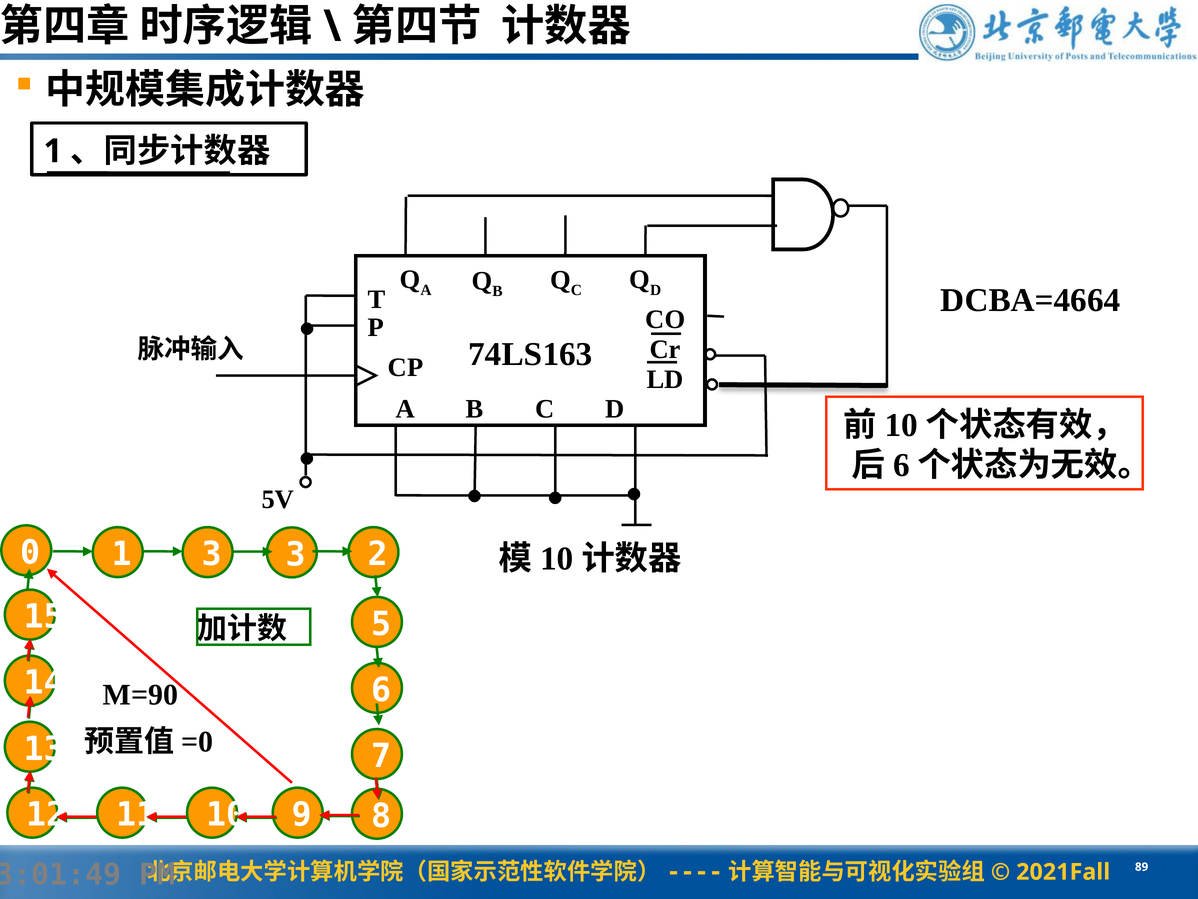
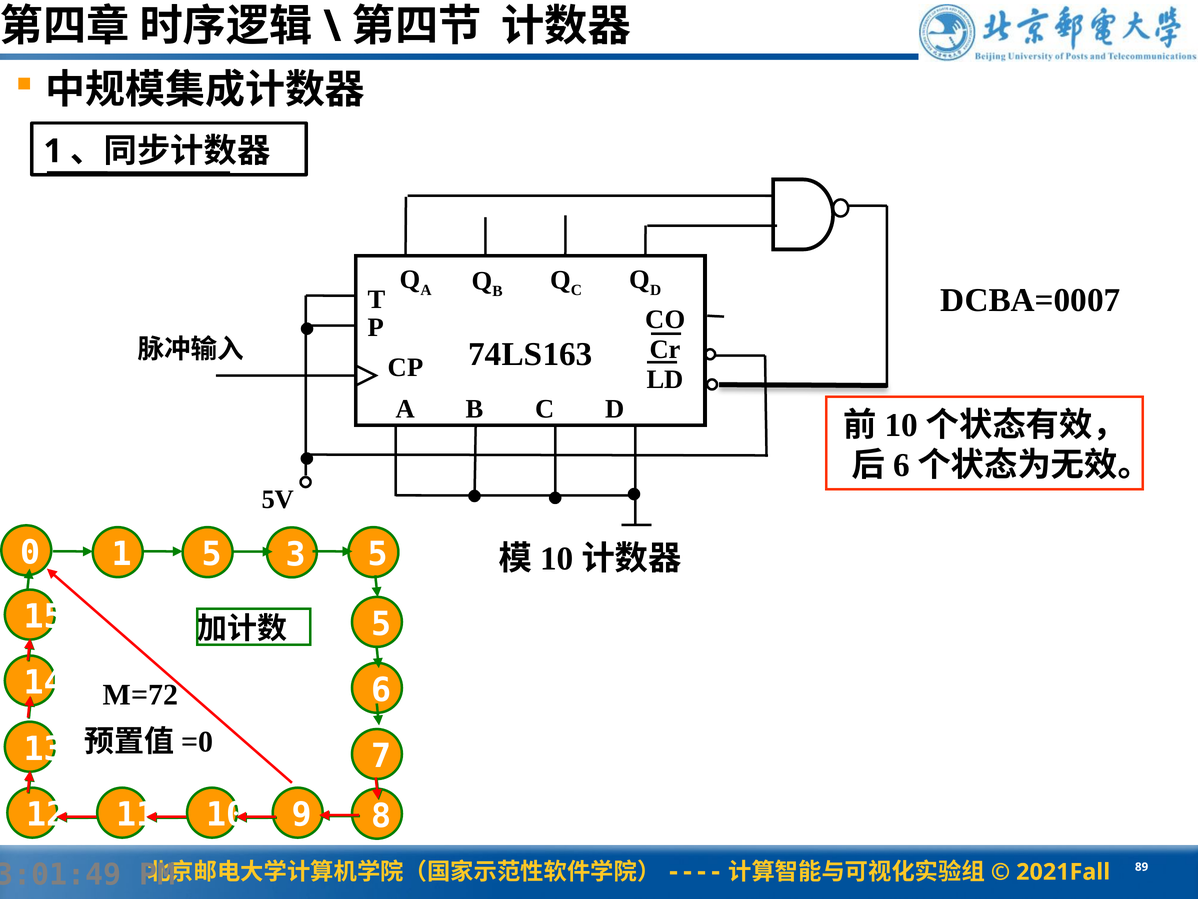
DCBA=4664: DCBA=4664 -> DCBA=0007 (1030, 300)
1 3: 3 -> 5 (212, 554)
3 2: 2 -> 5 (378, 554)
M=90: M=90 -> M=72 (140, 694)
